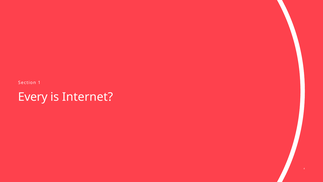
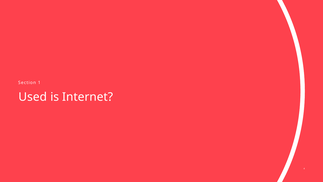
Every: Every -> Used (33, 97)
